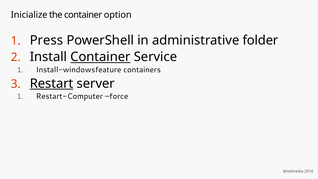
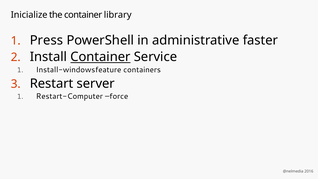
option: option -> library (118, 15)
folder: folder -> faster (260, 40)
Restart underline: present -> none (52, 84)
